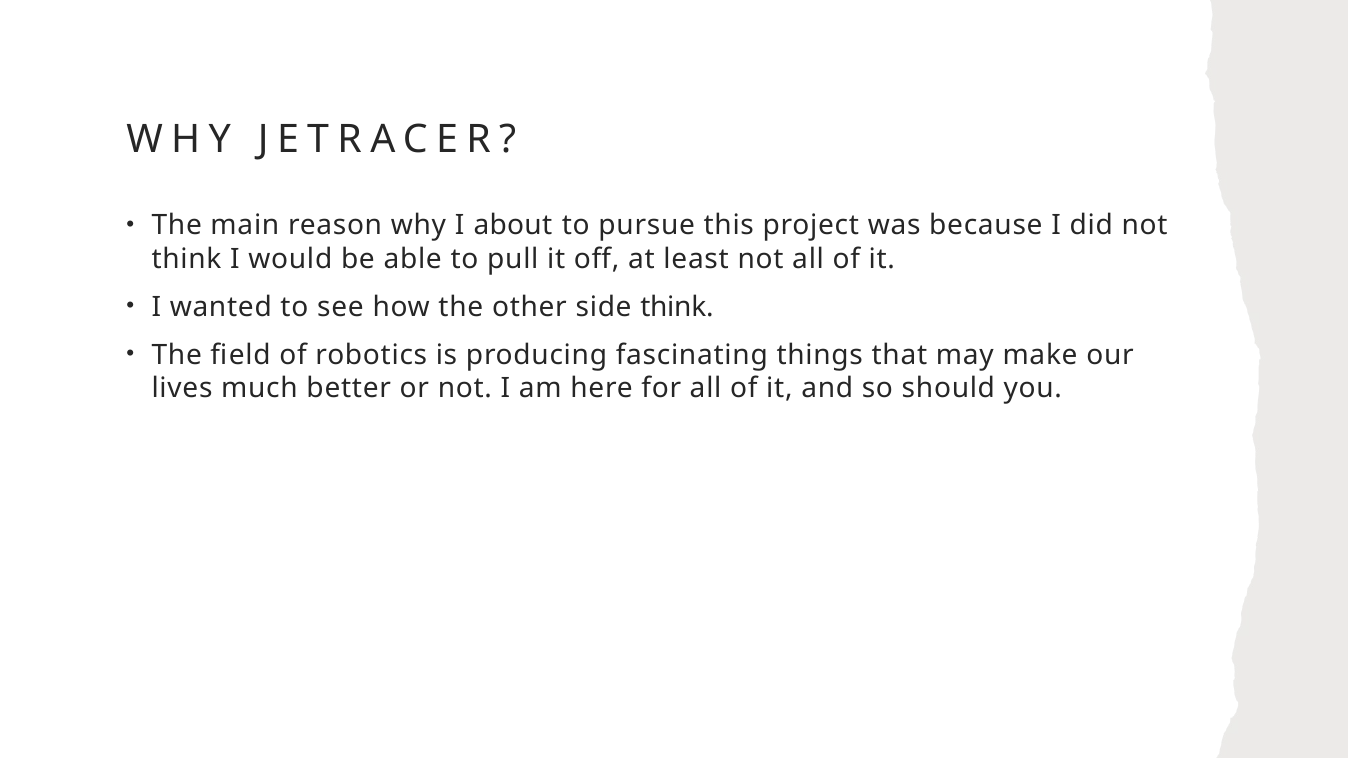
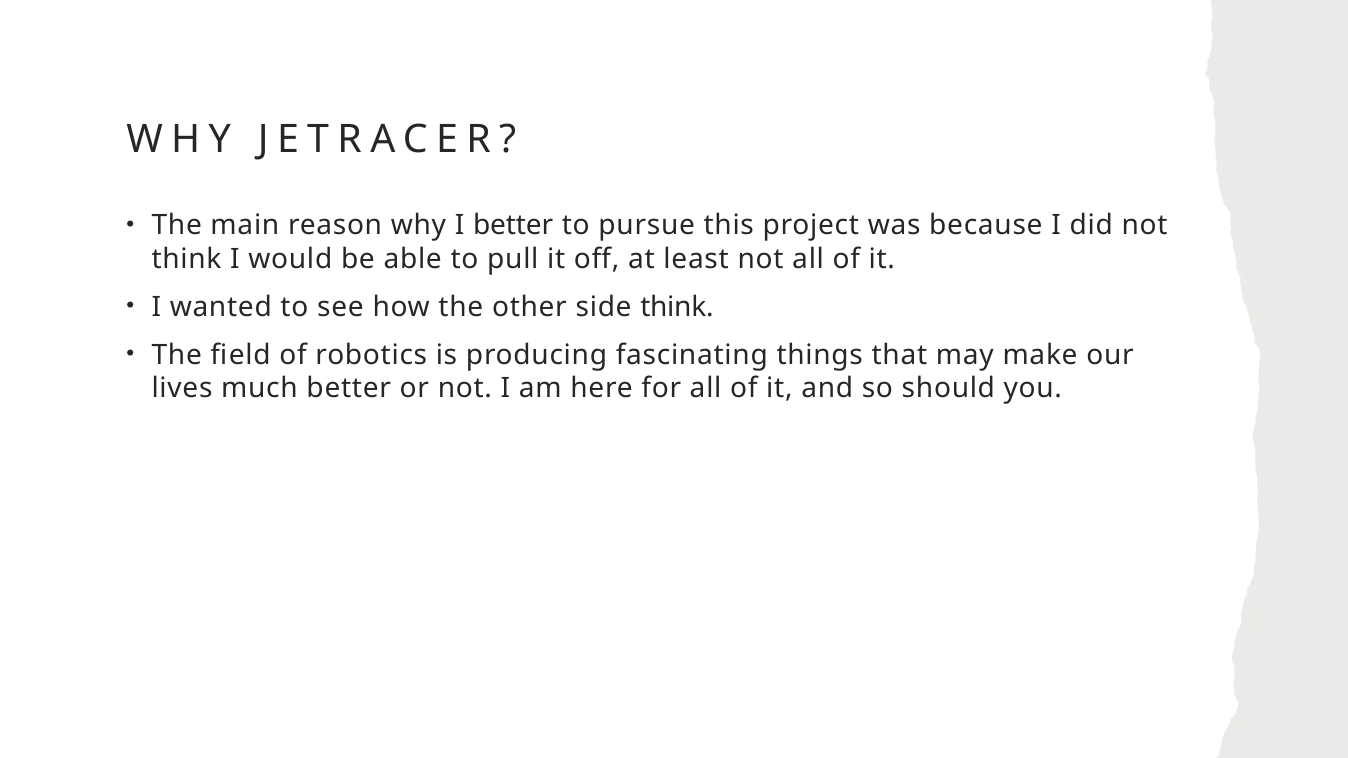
I about: about -> better (513, 226)
